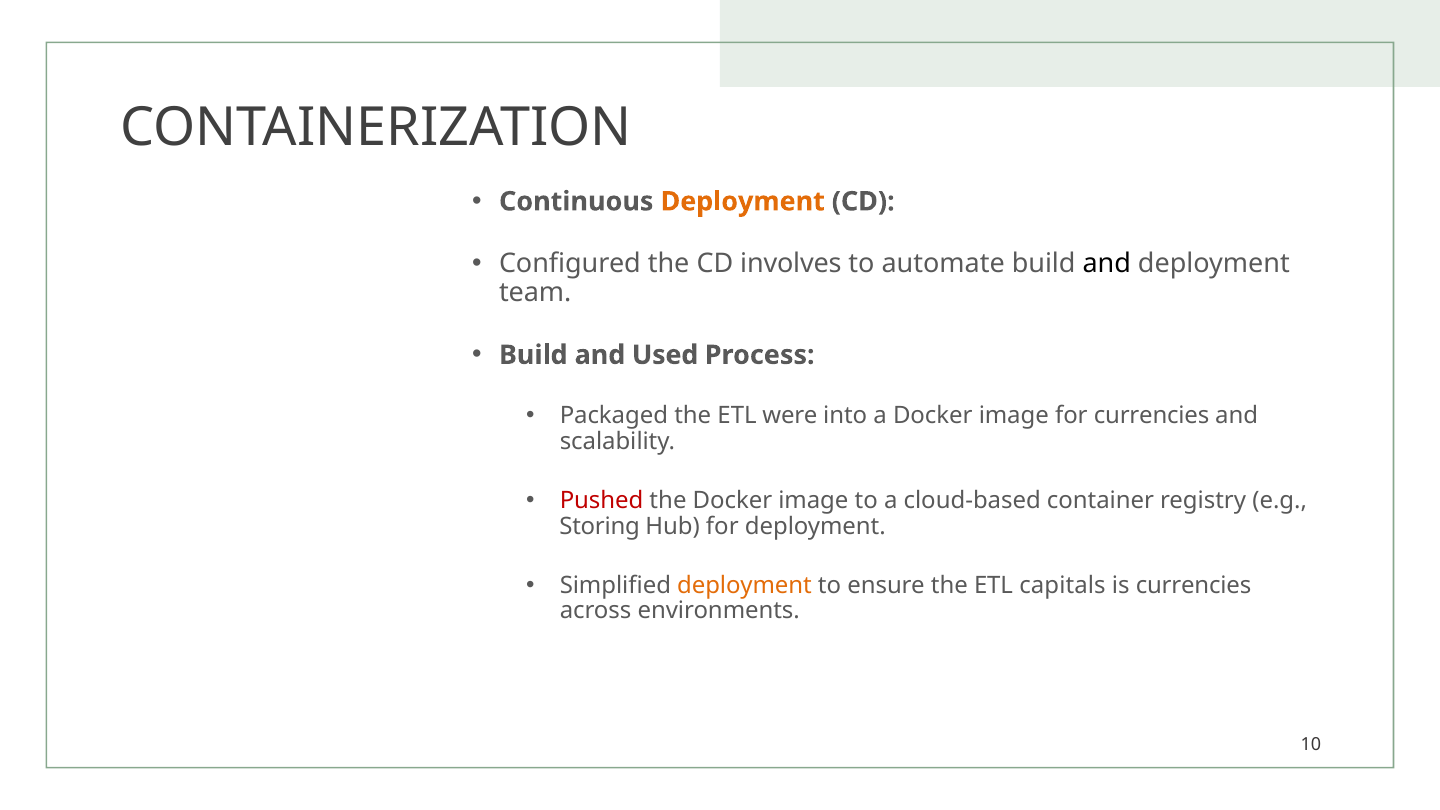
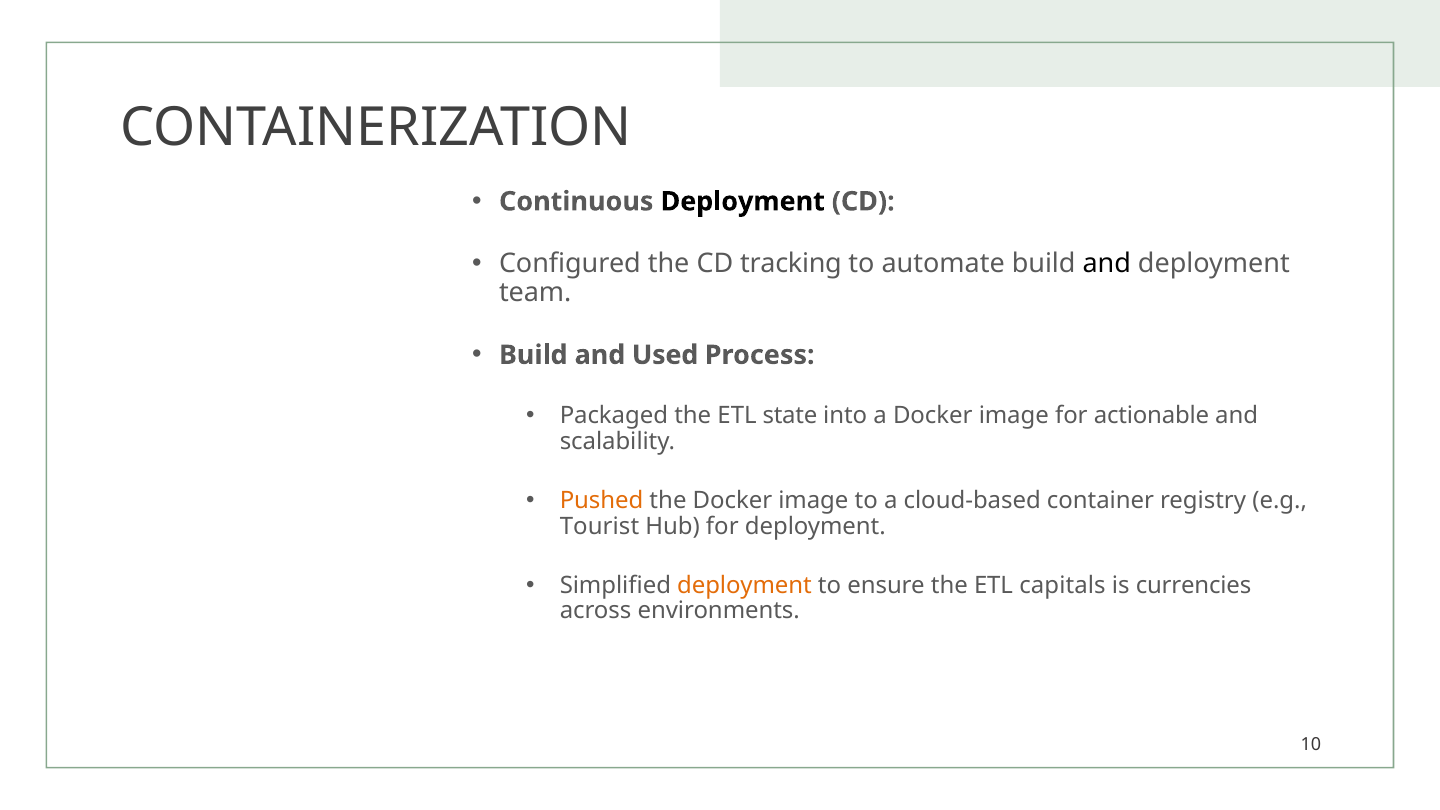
Deployment colour: orange -> black (743, 202)
involves: involves -> tracking (791, 264)
were: were -> state (790, 416)
for currencies: currencies -> actionable (1152, 416)
Pushed colour: red -> orange (602, 500)
Storing: Storing -> Tourist (599, 526)
